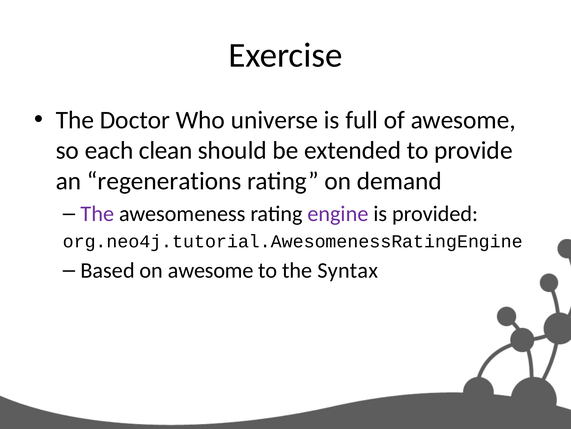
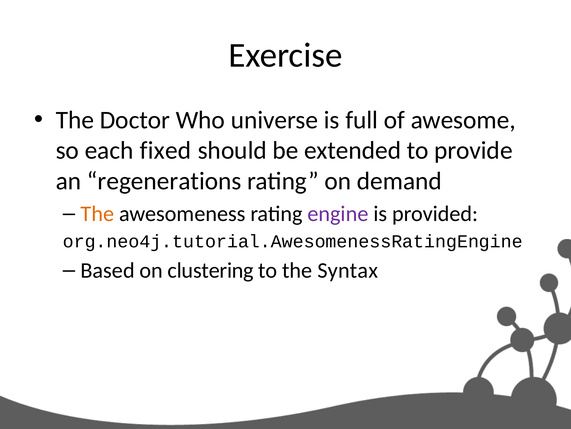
clean: clean -> fixed (165, 150)
The colour: purple -> orange (97, 214)
on awesome: awesome -> clustering (211, 270)
